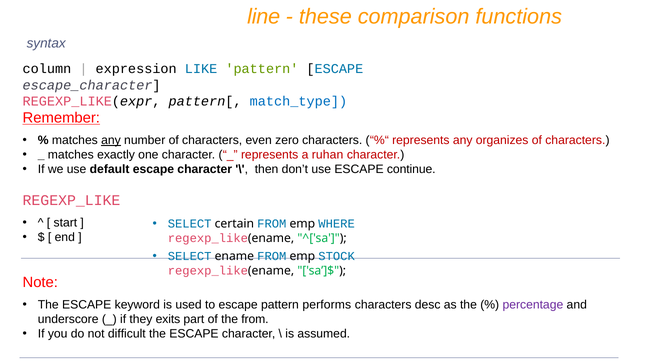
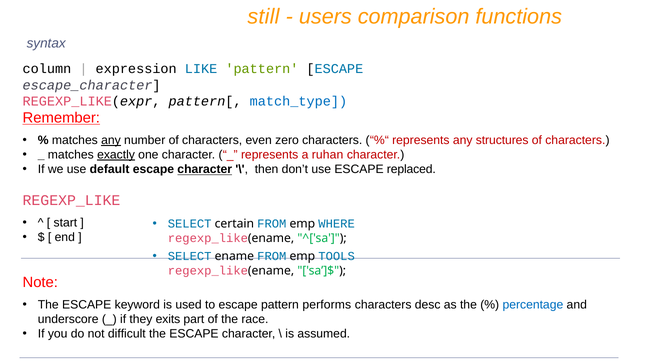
line: line -> still (263, 17)
these: these -> users (325, 17)
organizes: organizes -> structures (502, 141)
exactly underline: none -> present (116, 155)
character underline: none -> present (205, 170)
continue: continue -> replaced (411, 170)
STOCK: STOCK -> TOOLS (337, 257)
percentage colour: purple -> blue (533, 305)
the from: from -> race (255, 320)
